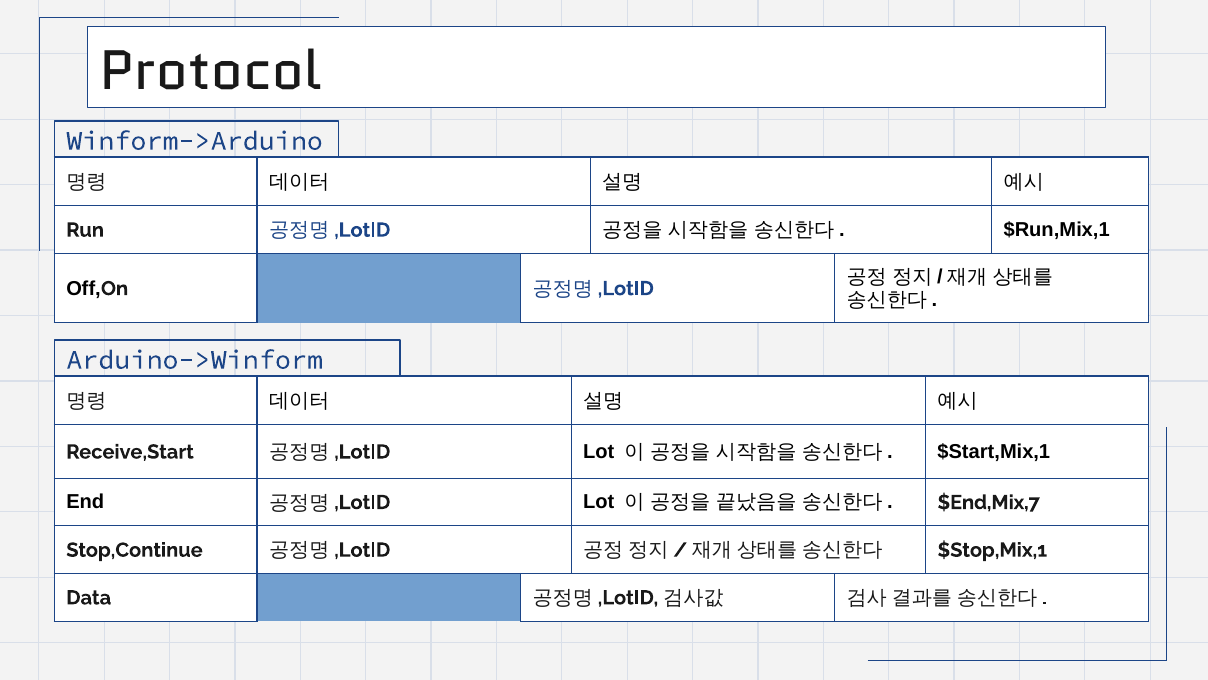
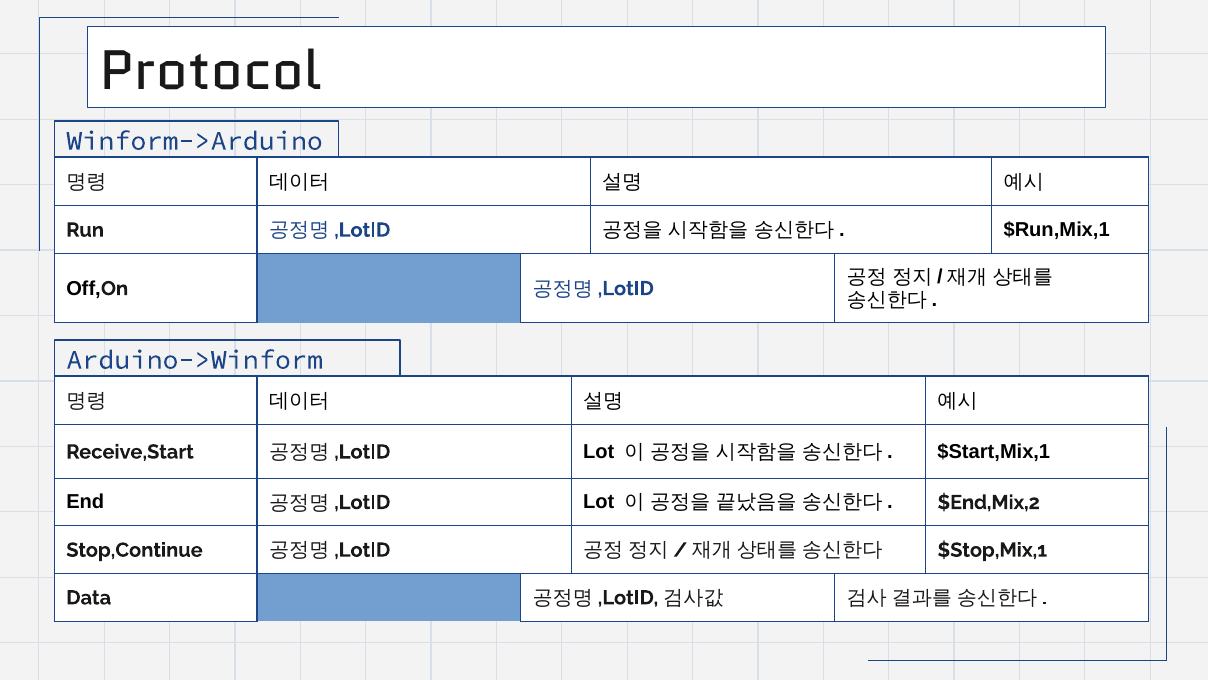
$End,Mix,7: $End,Mix,7 -> $End,Mix,2 (989, 502)
